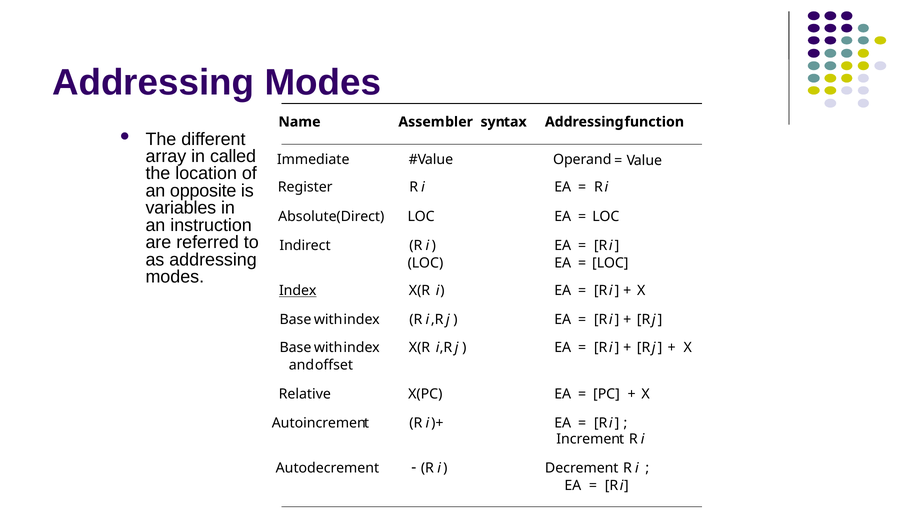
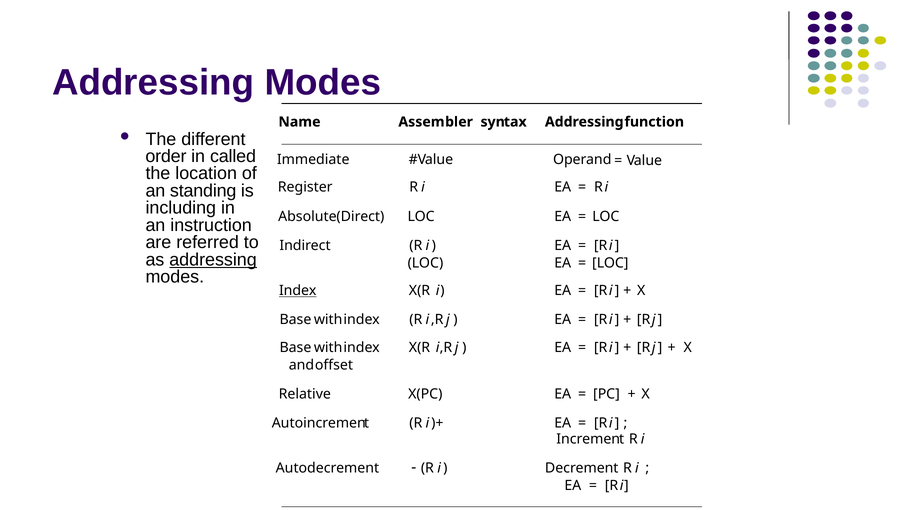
array: array -> order (166, 156)
opposite: opposite -> standing (203, 191)
variables: variables -> including (181, 208)
addressing underline: none -> present (213, 259)
